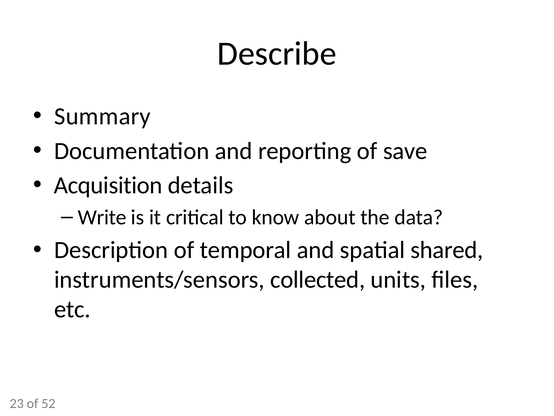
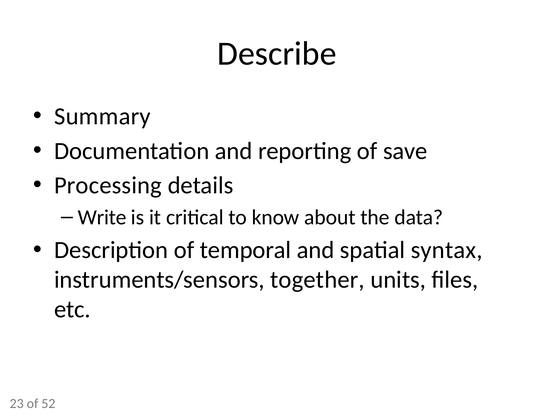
Acquisition: Acquisition -> Processing (108, 185)
shared: shared -> syntax (447, 250)
collected: collected -> together (318, 279)
